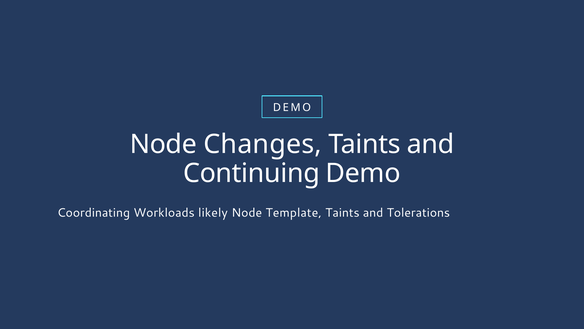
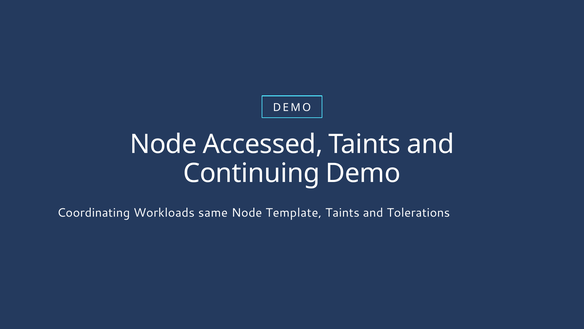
Changes: Changes -> Accessed (263, 144)
likely: likely -> same (213, 213)
